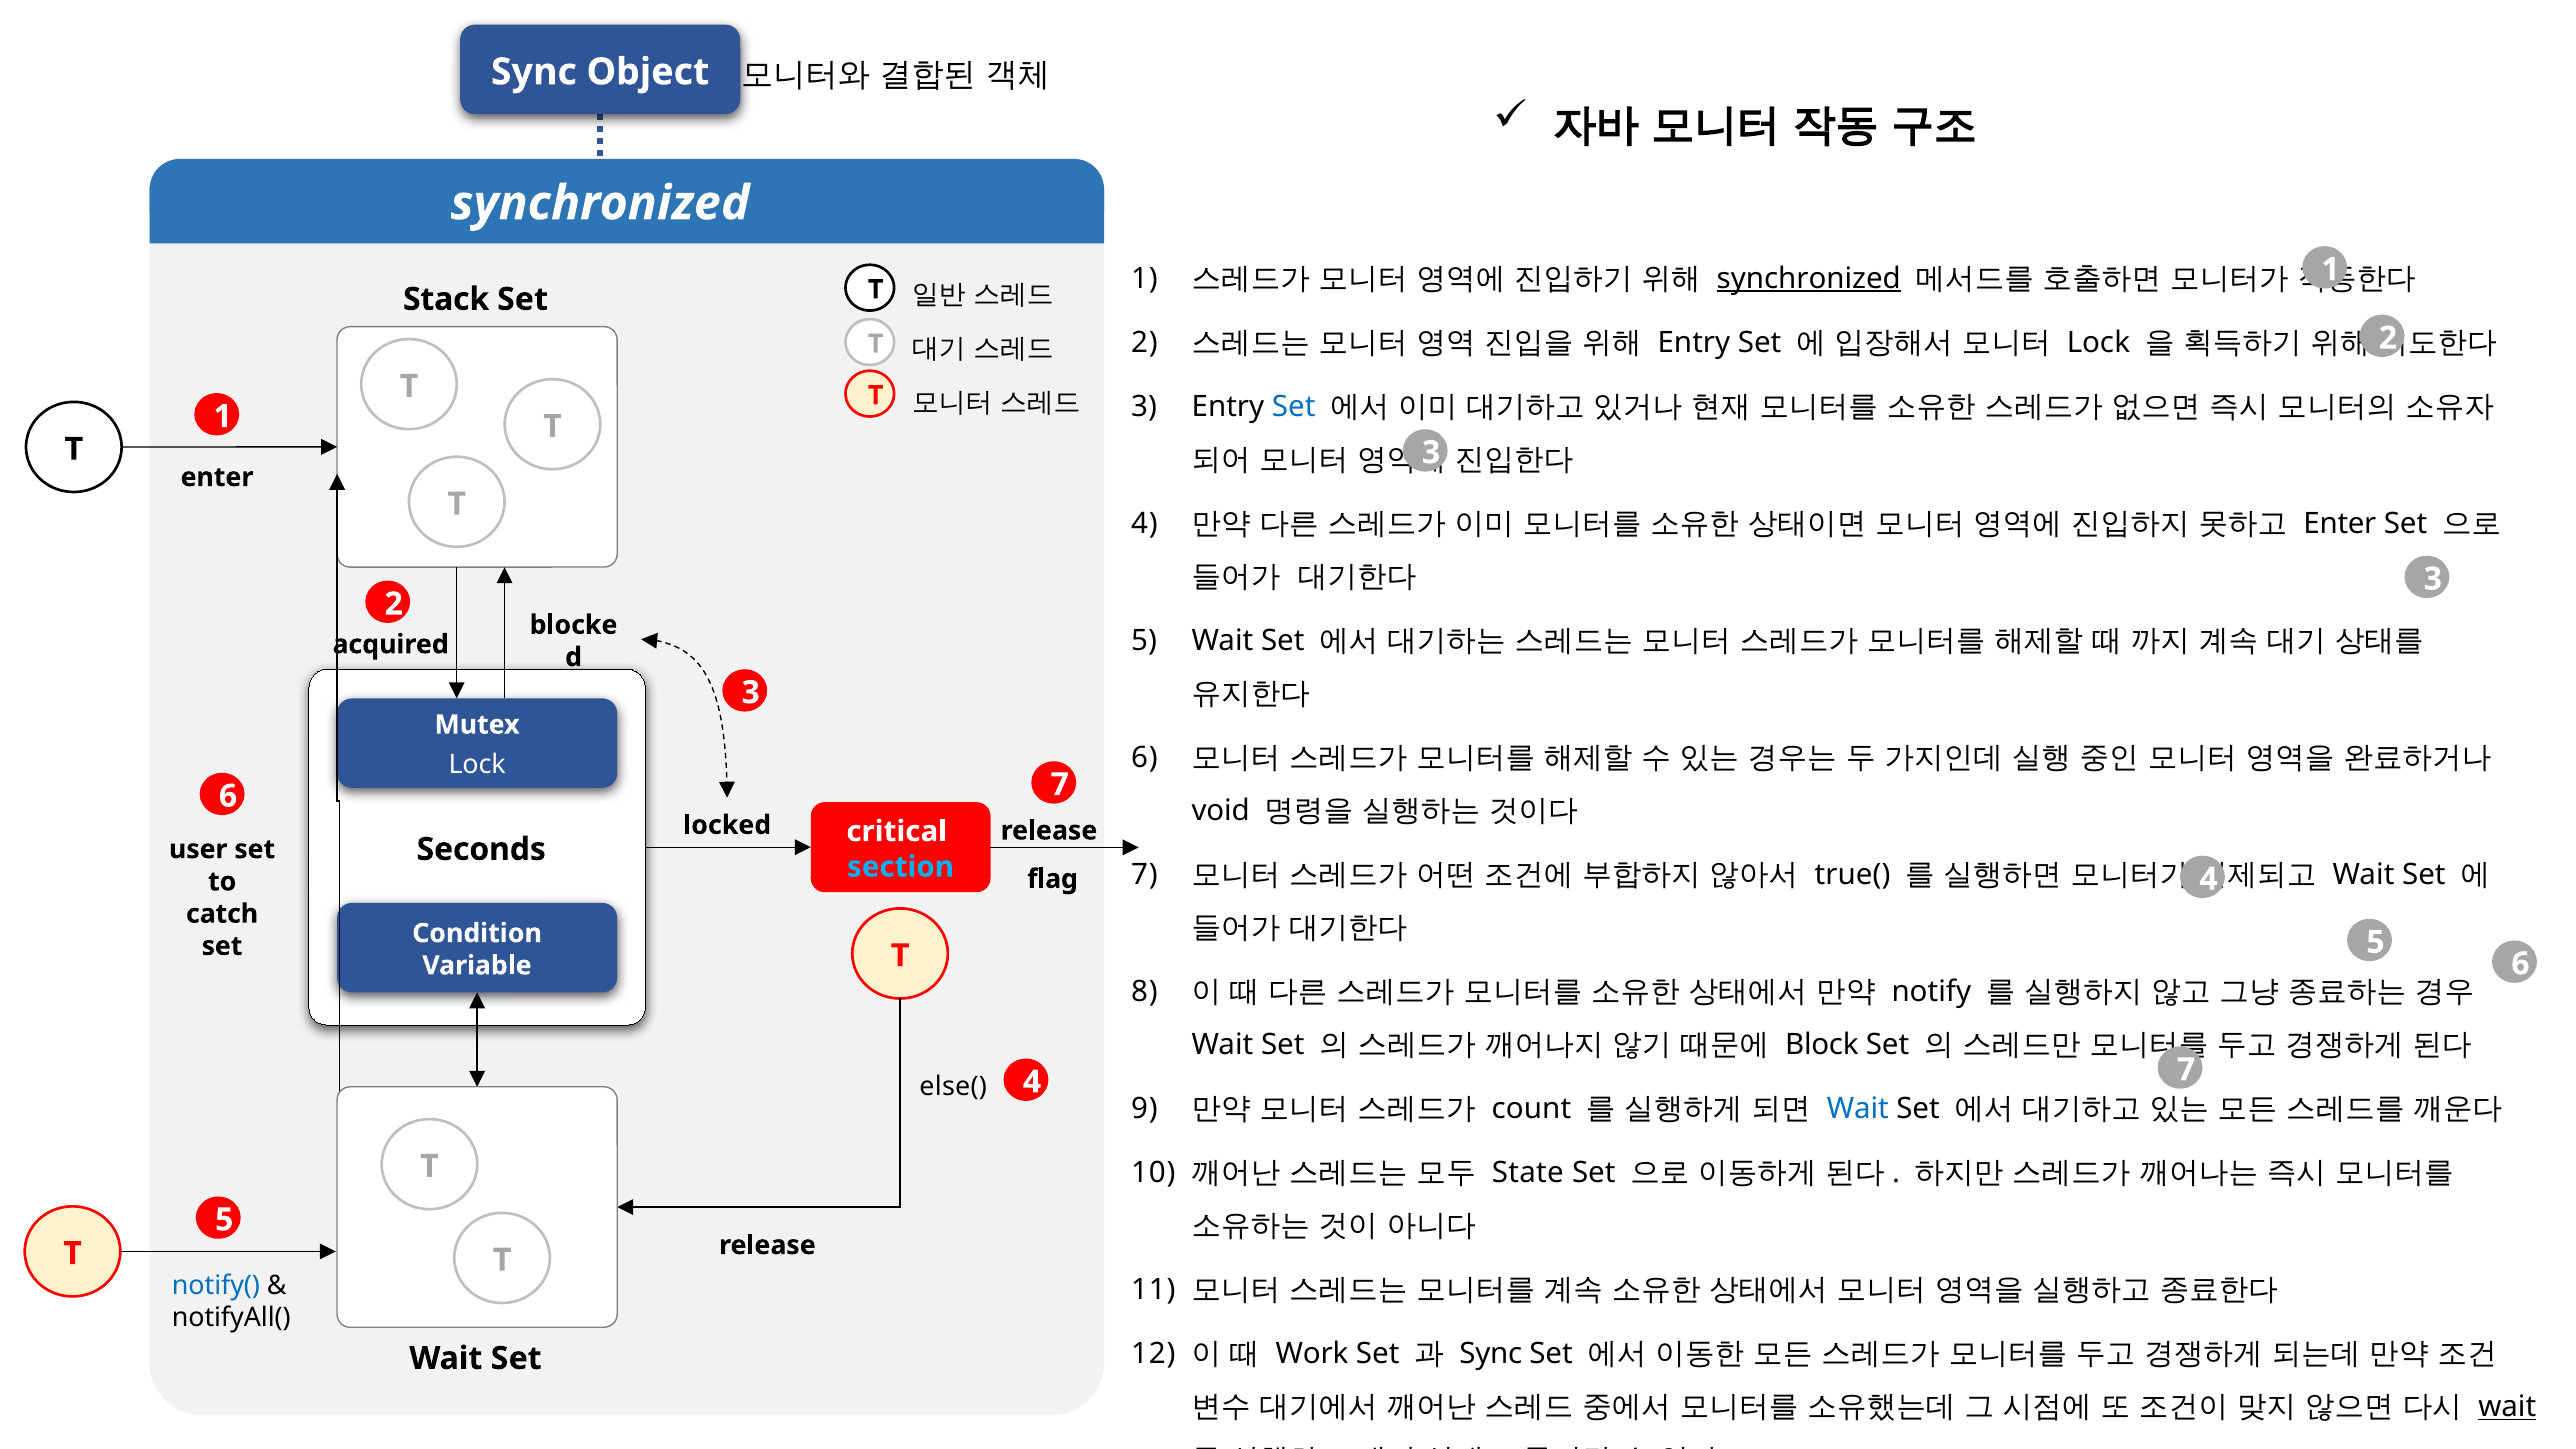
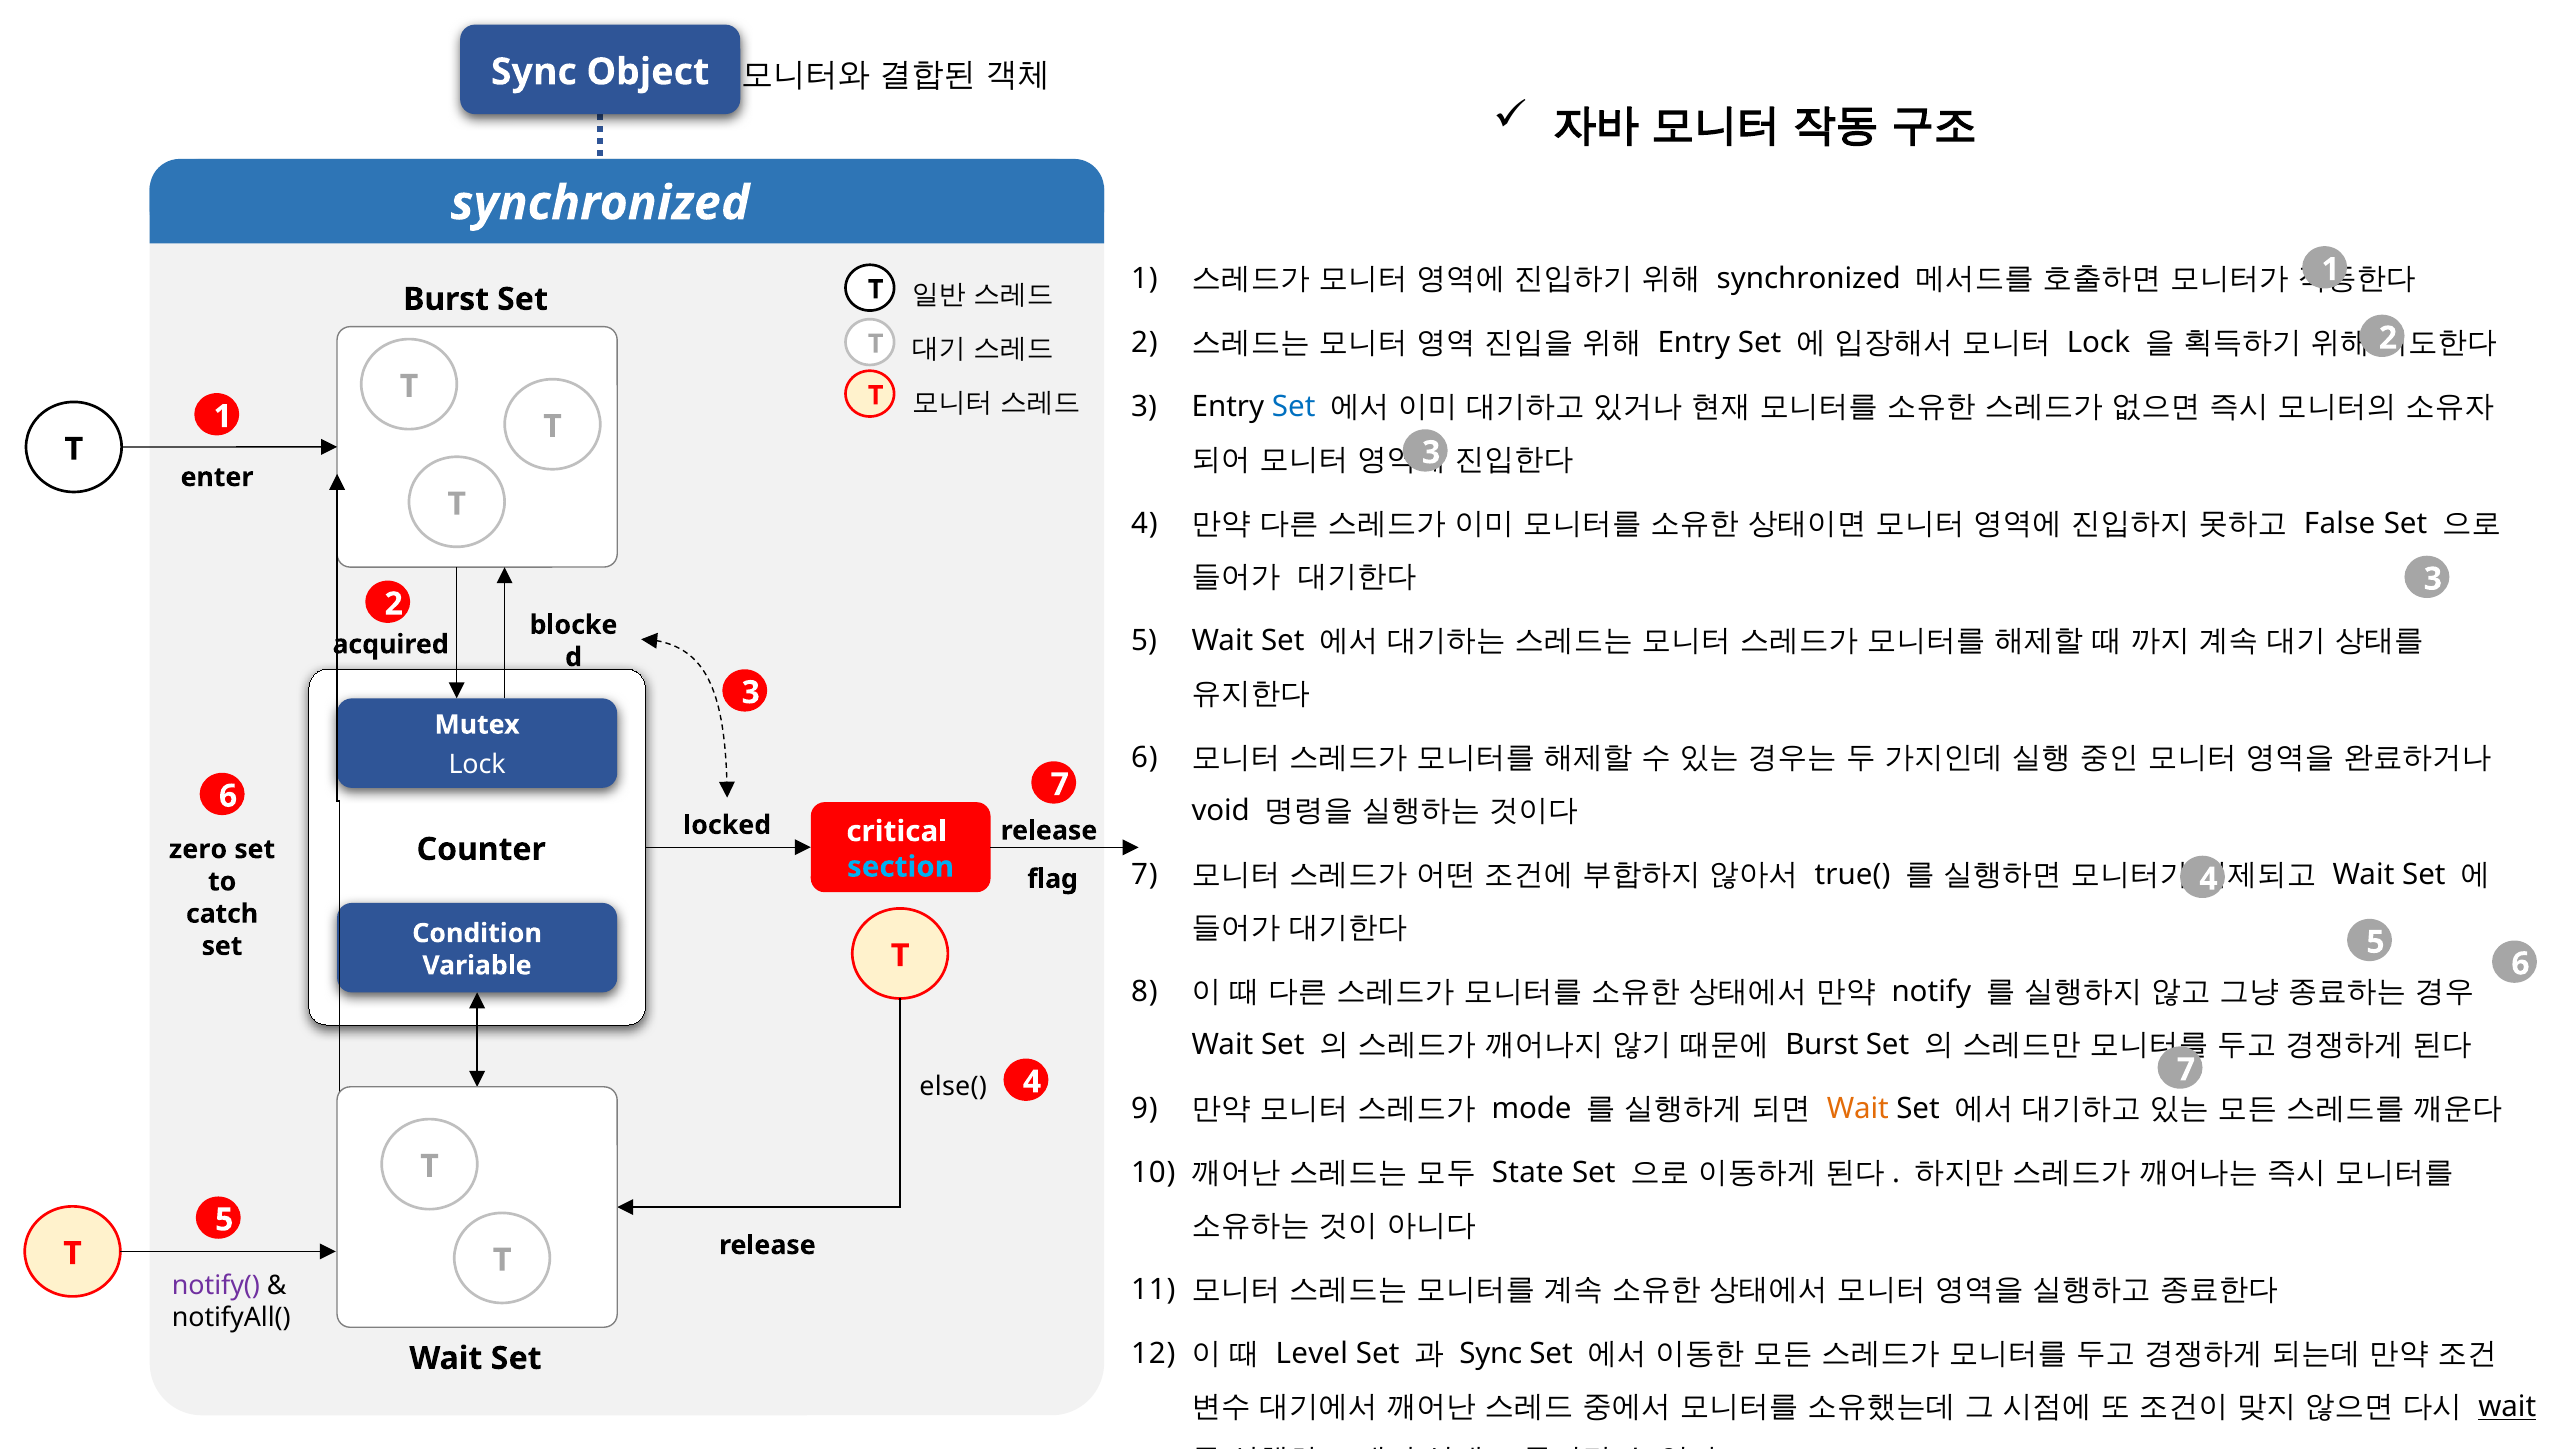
synchronized underline: present -> none (1809, 279)
Stack: Stack -> Burst (446, 299)
Enter: Enter -> False (2340, 524)
Seconds: Seconds -> Counter (481, 849)
user: user -> zero (198, 849)
Block: Block -> Burst (1822, 1045)
count: count -> mode (1532, 1109)
Wait colour: blue -> orange (1858, 1109)
notify( colour: blue -> purple (216, 1285)
Work: Work -> Level (1312, 1354)
